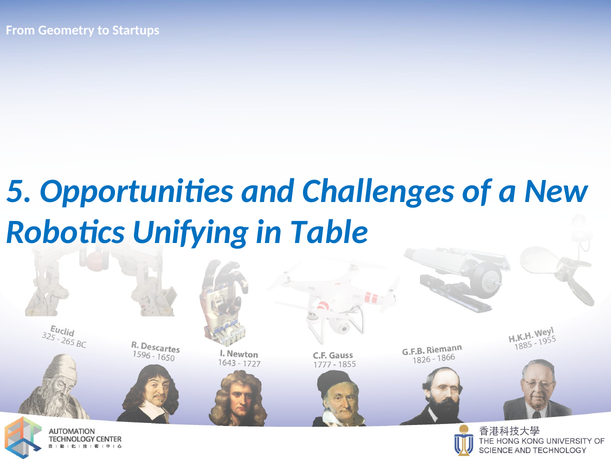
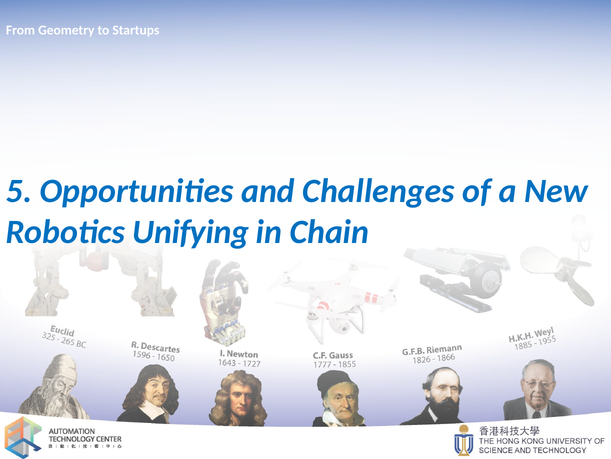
Table: Table -> Chain (329, 231)
